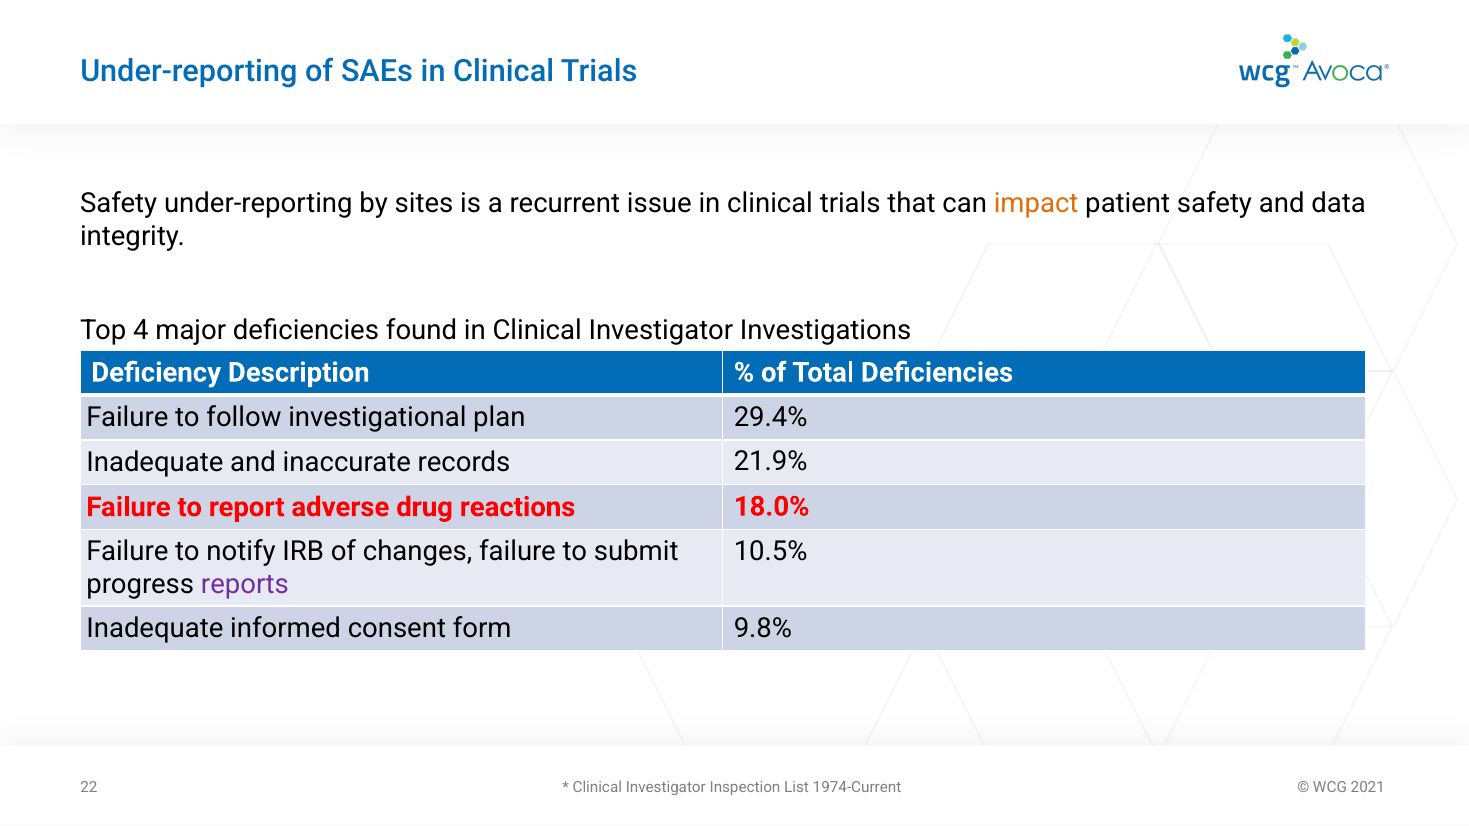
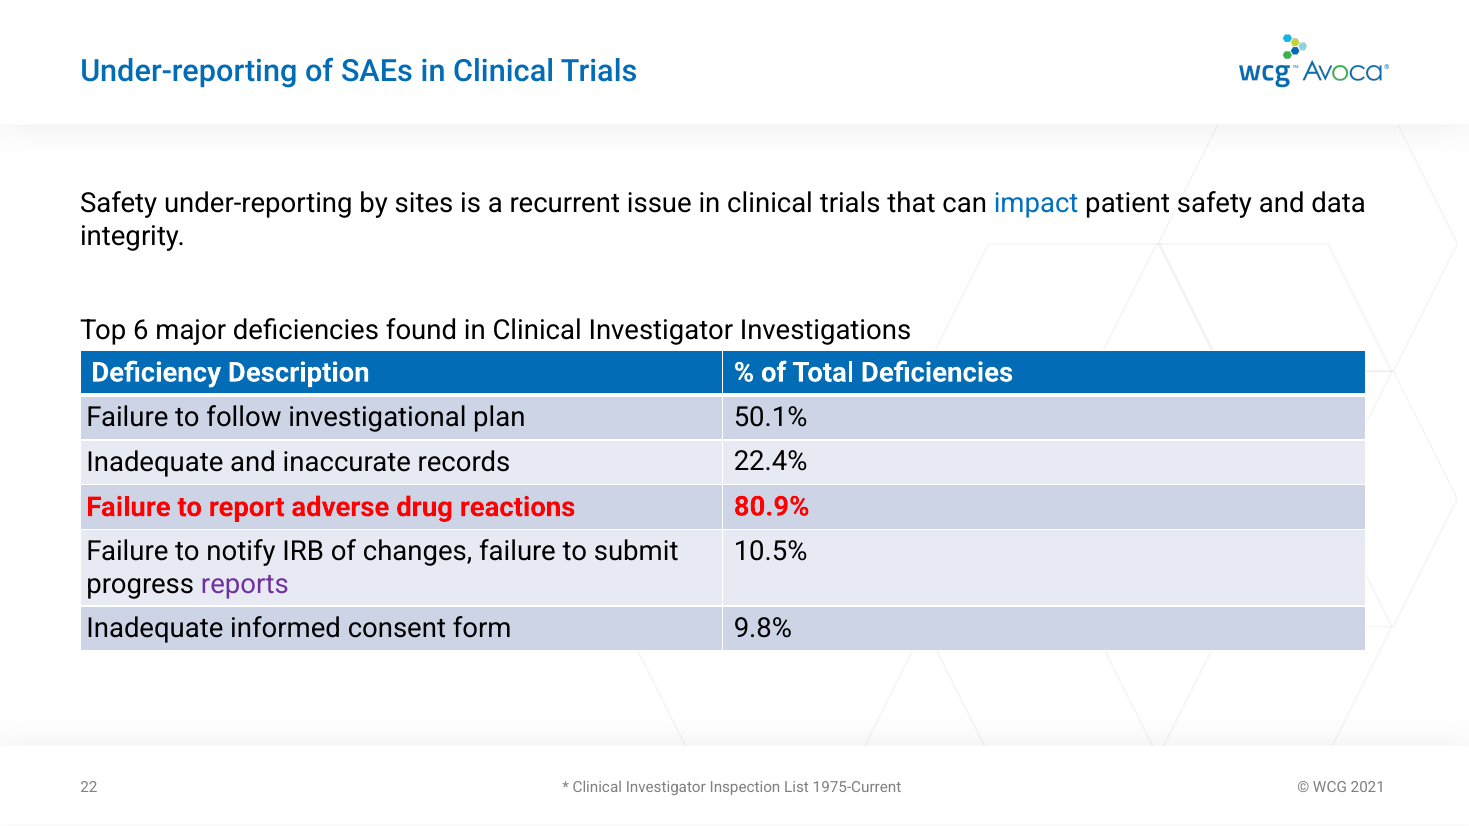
impact colour: orange -> blue (1036, 203)
4: 4 -> 6 (141, 330)
29.4%: 29.4% -> 50.1% (771, 417)
21.9%: 21.9% -> 22.4% (771, 462)
18.0%: 18.0% -> 80.9% (772, 507)
1974-Current: 1974-Current -> 1975-Current (857, 788)
